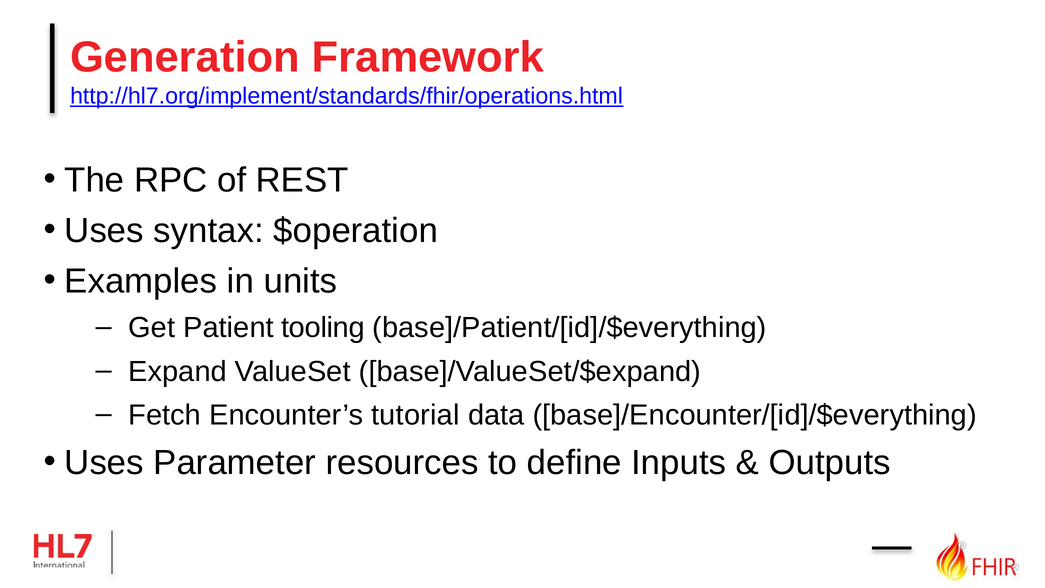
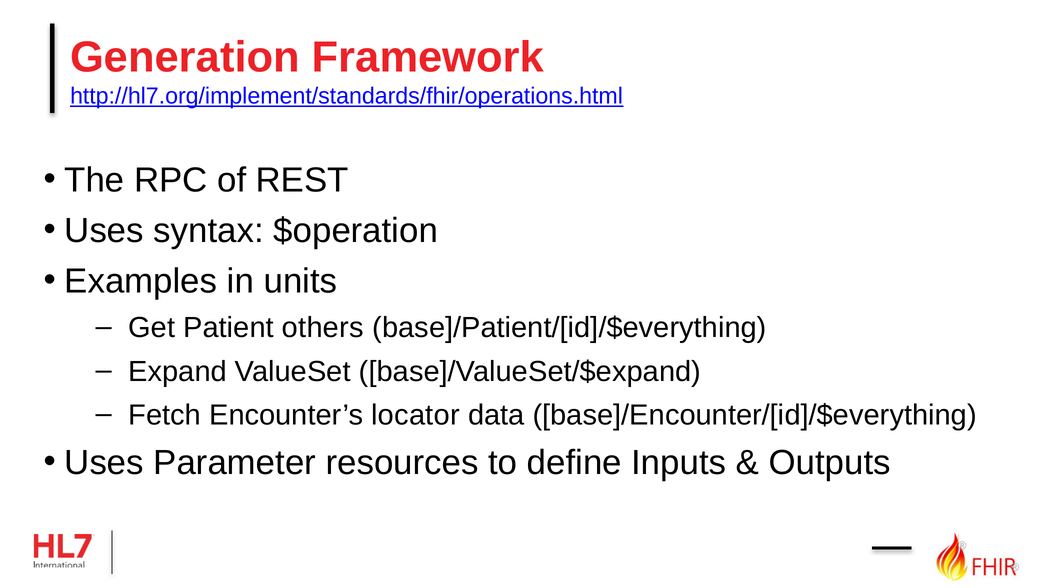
tooling: tooling -> others (323, 328)
tutorial: tutorial -> locator (415, 415)
